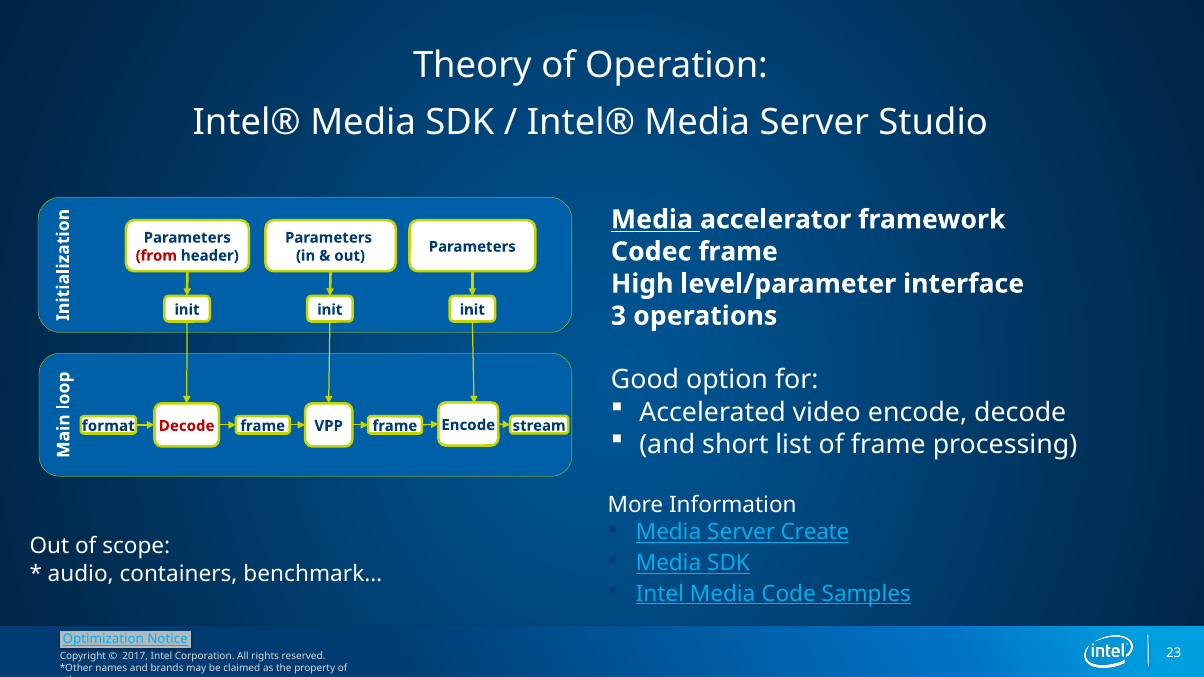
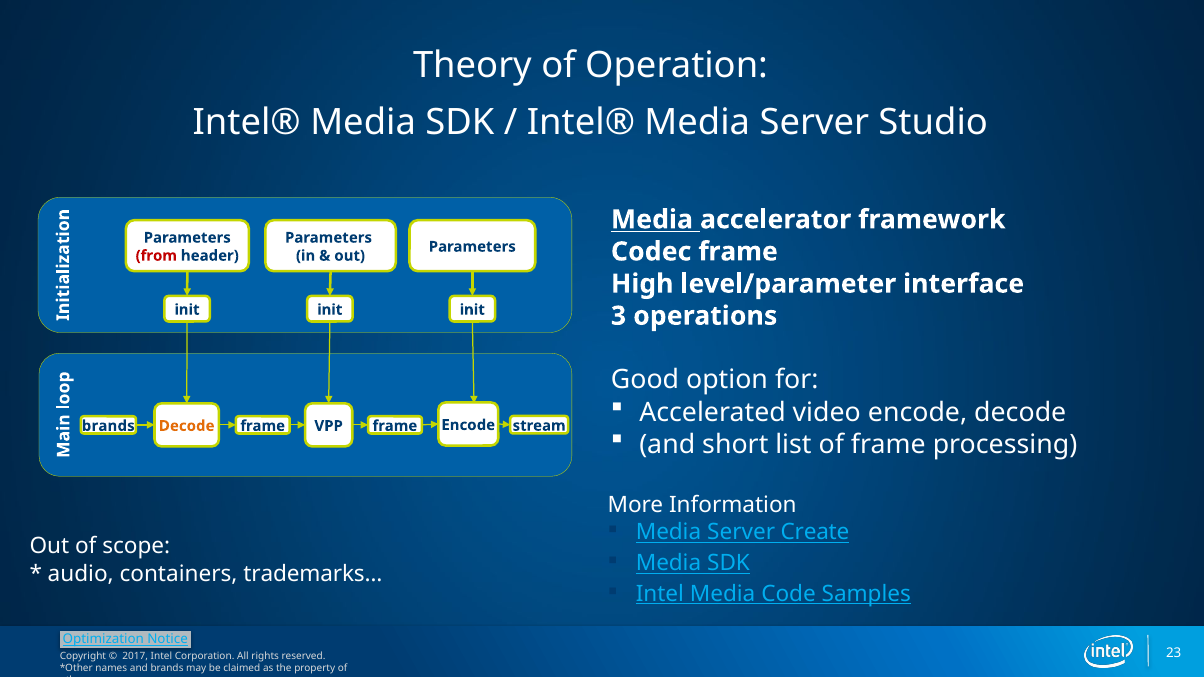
format: format -> brands (108, 426)
Decode colour: red -> orange (187, 426)
benchmark…: benchmark… -> trademarks… (313, 574)
